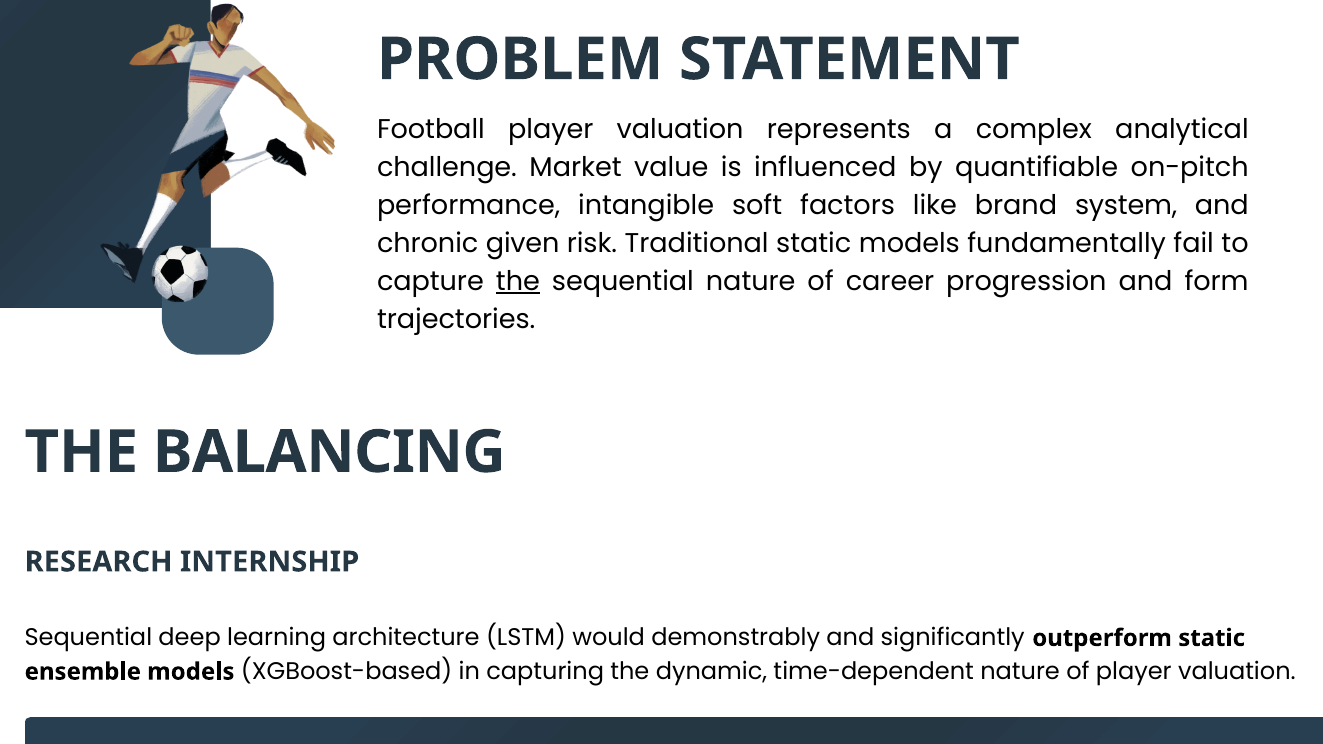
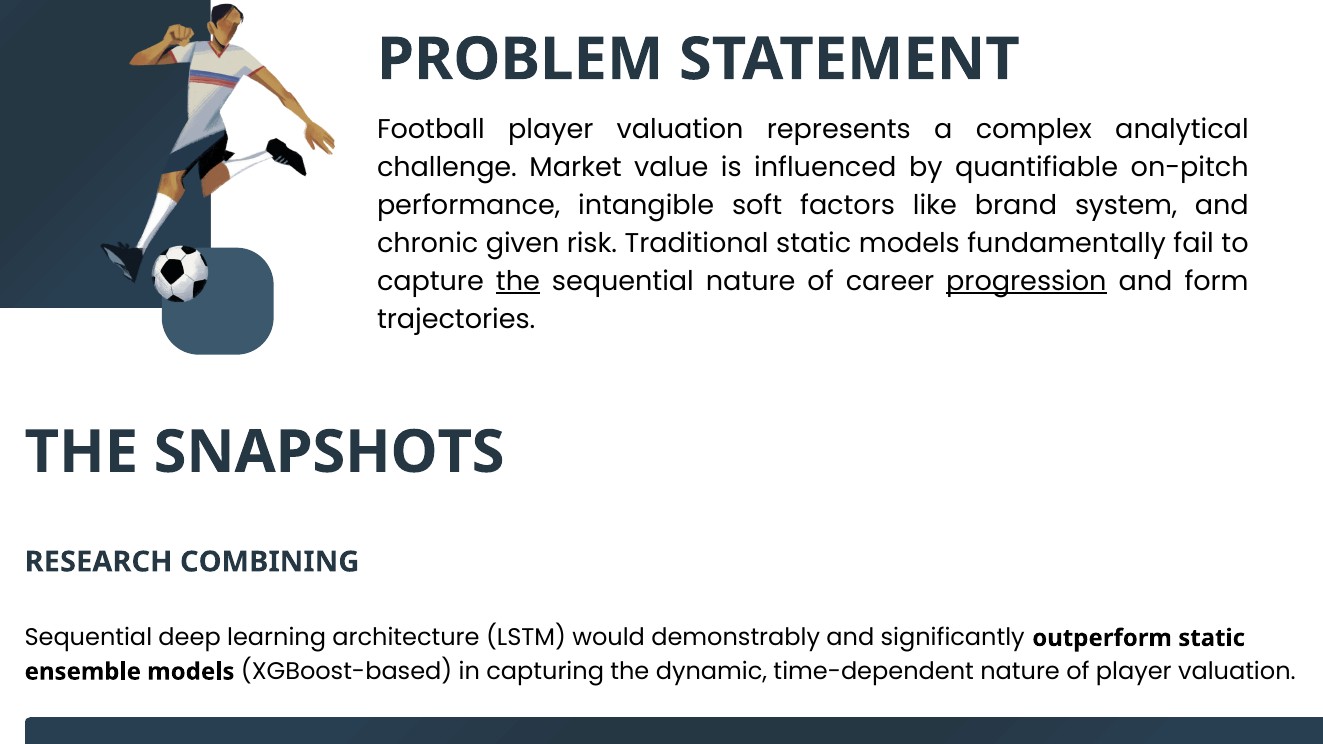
progression underline: none -> present (1026, 281)
BALANCING: BALANCING -> SNAPSHOTS (329, 452)
INTERNSHIP: INTERNSHIP -> COMBINING (270, 562)
